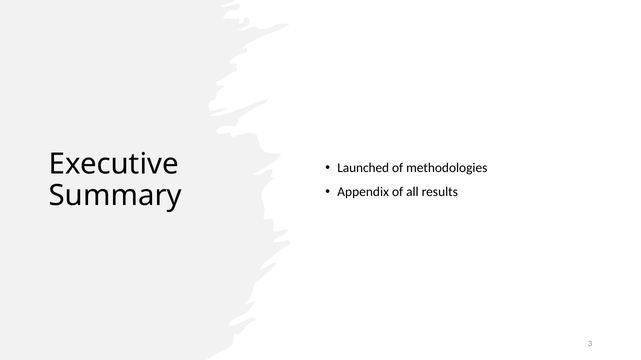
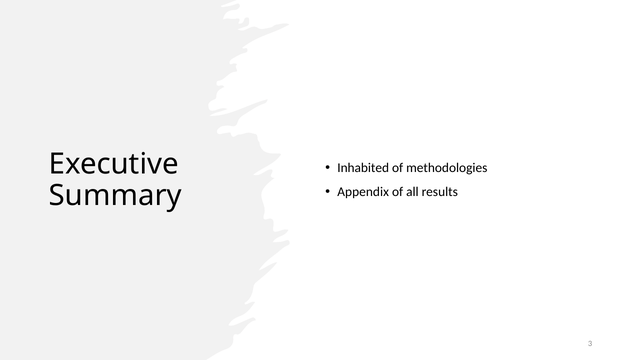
Launched: Launched -> Inhabited (363, 168)
